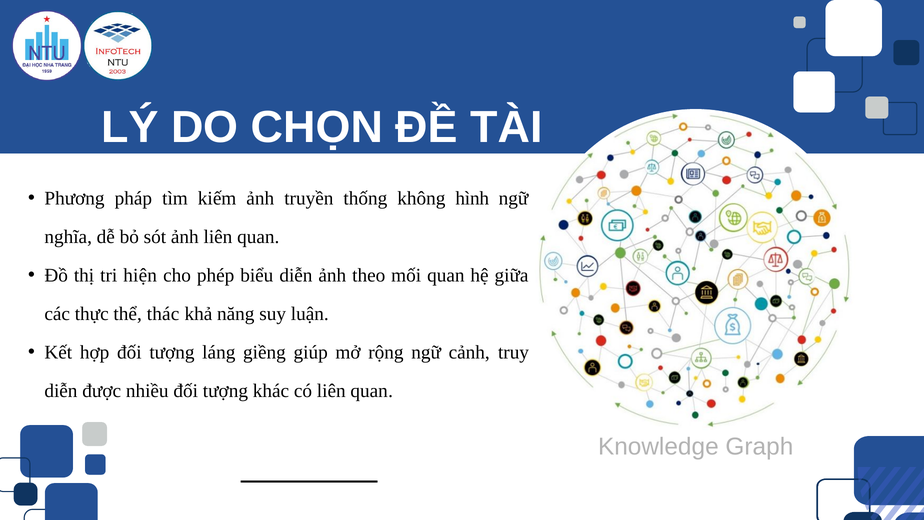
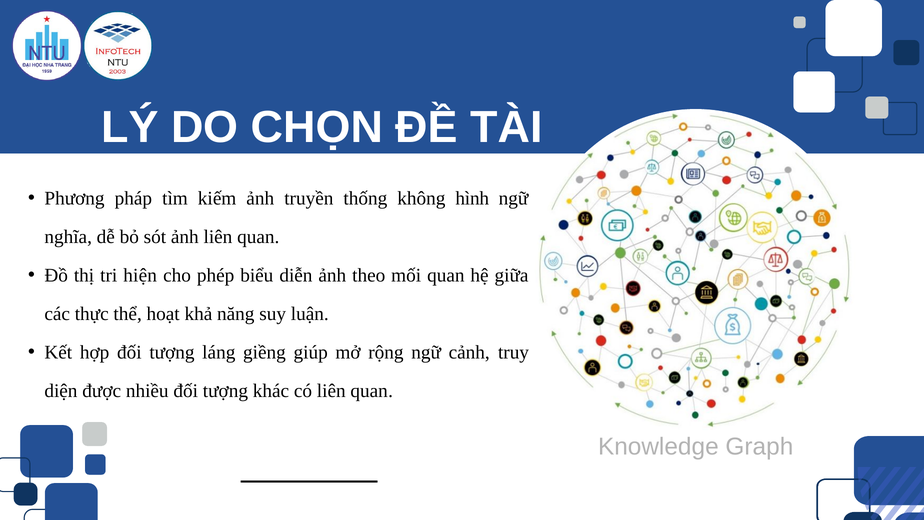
thác: thác -> hoạt (163, 314)
diễn: diễn -> diện (61, 391)
